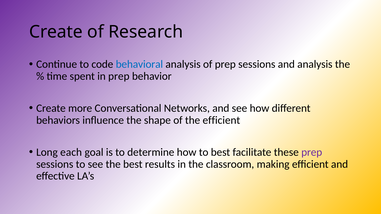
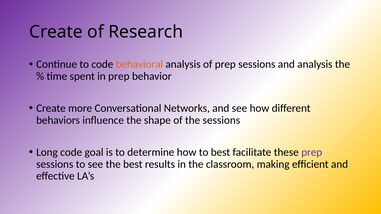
behavioral colour: blue -> orange (139, 64)
the efficient: efficient -> sessions (221, 120)
Long each: each -> code (71, 152)
